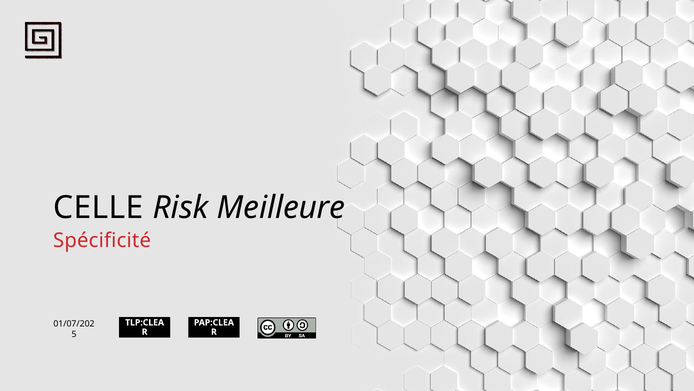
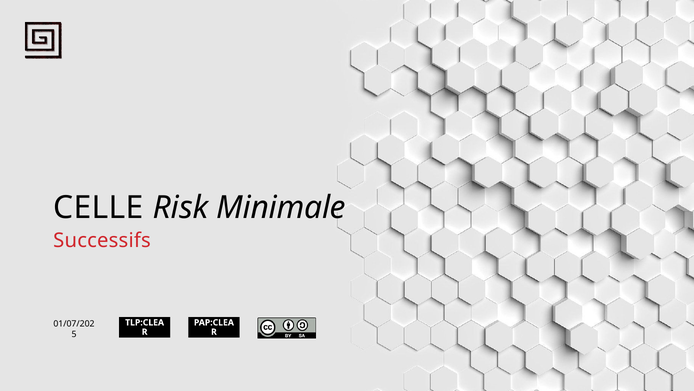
Meilleure: Meilleure -> Minimale (281, 207)
Spécificité: Spécificité -> Successifs (102, 240)
